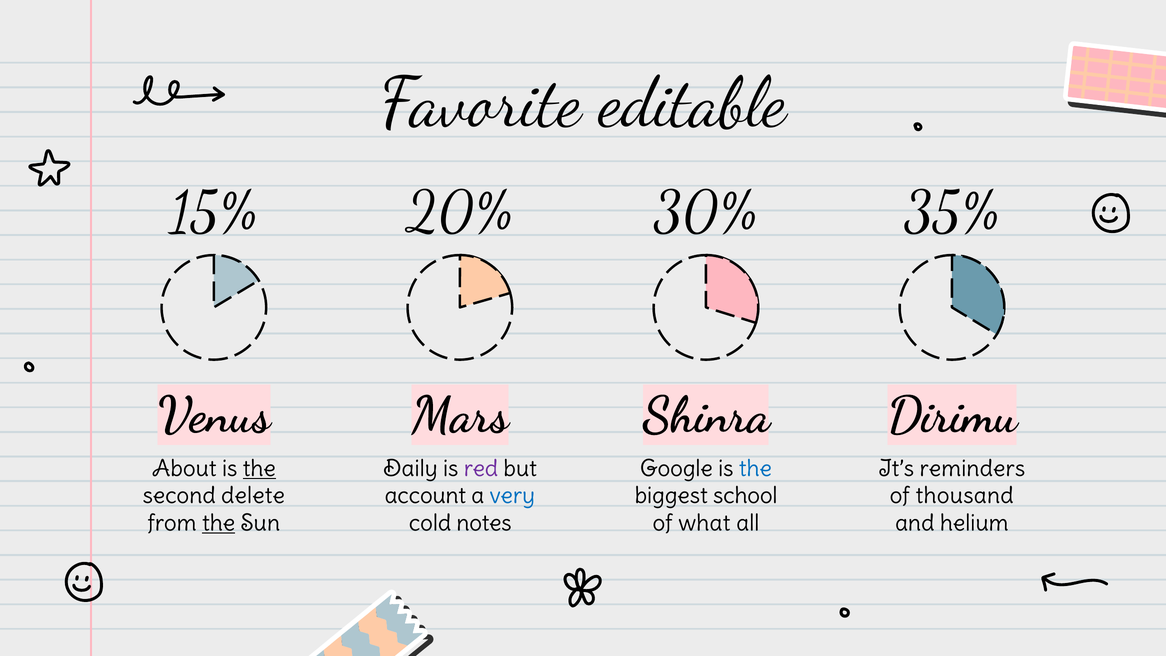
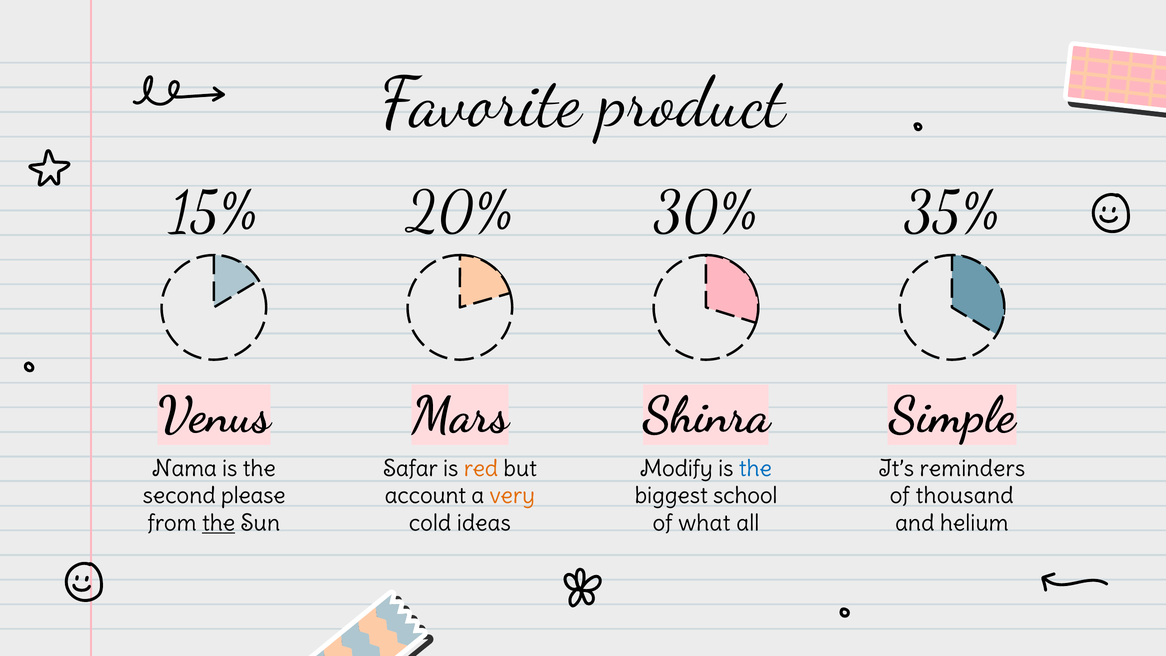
editable: editable -> product (692, 102)
Dirimu: Dirimu -> Simple (952, 414)
About: About -> Nama (184, 469)
the underline: present -> none (259, 469)
Daily: Daily -> Safar (410, 469)
red colour: purple -> orange (481, 469)
Google: Google -> Modify (676, 469)
delete: delete -> please (253, 496)
very colour: blue -> orange (512, 496)
notes: notes -> ideas (484, 523)
